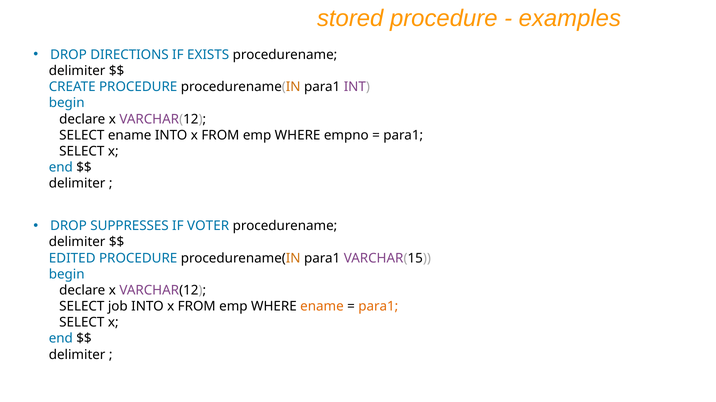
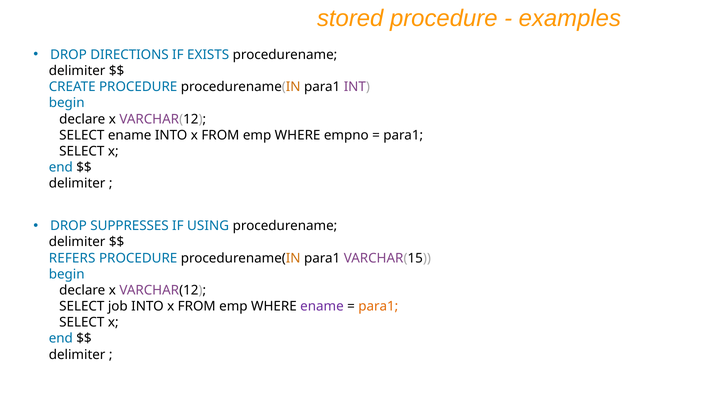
VOTER: VOTER -> USING (208, 226)
EDITED: EDITED -> REFERS (72, 259)
ename colour: orange -> purple (322, 307)
